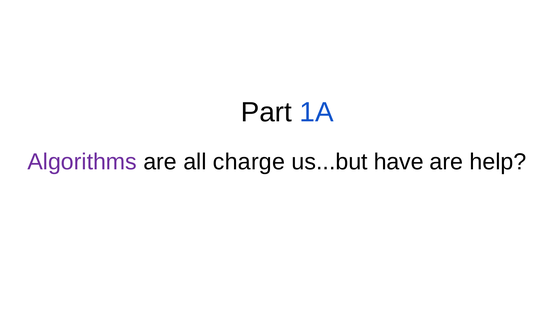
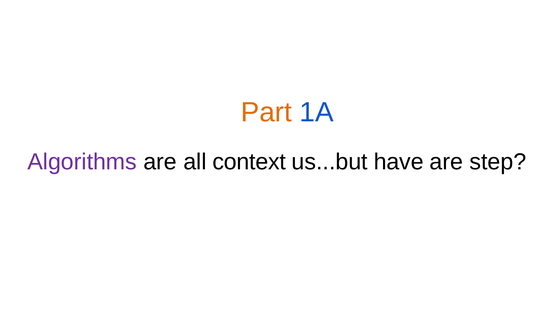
Part colour: black -> orange (266, 113)
charge: charge -> context (249, 162)
help: help -> step (498, 162)
